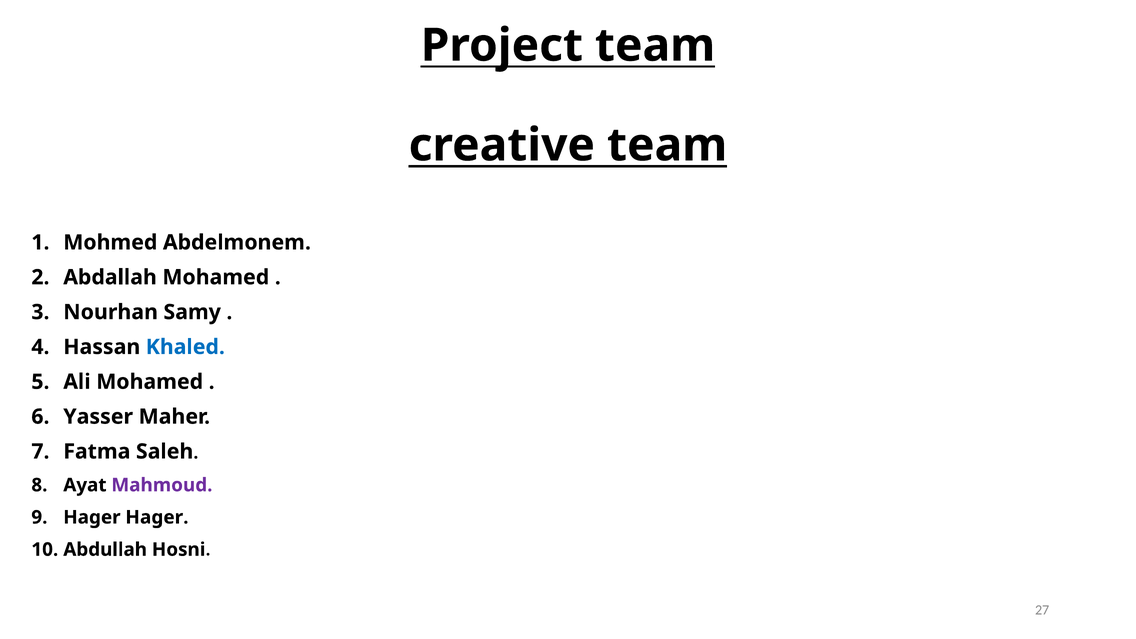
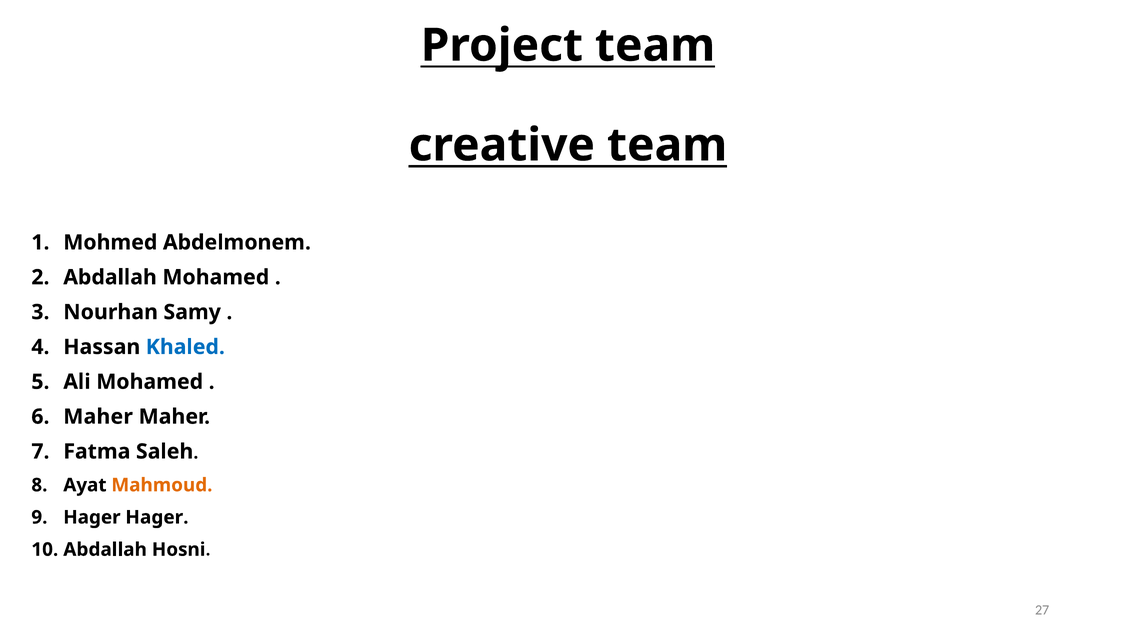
Yasser: Yasser -> Maher (98, 417)
Mahmoud colour: purple -> orange (162, 485)
Abdullah: Abdullah -> Abdallah (105, 550)
